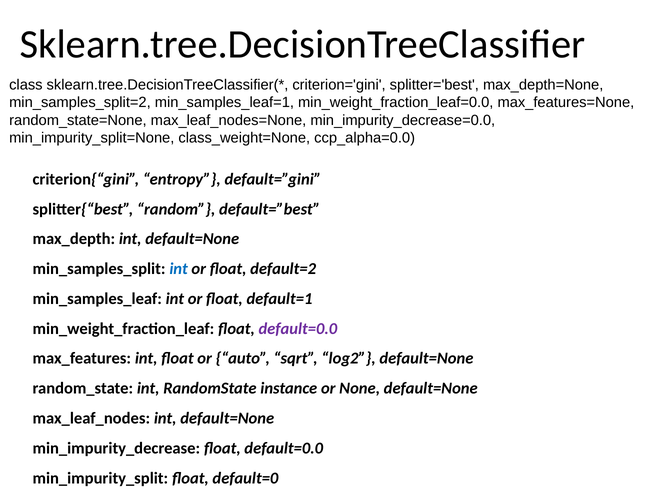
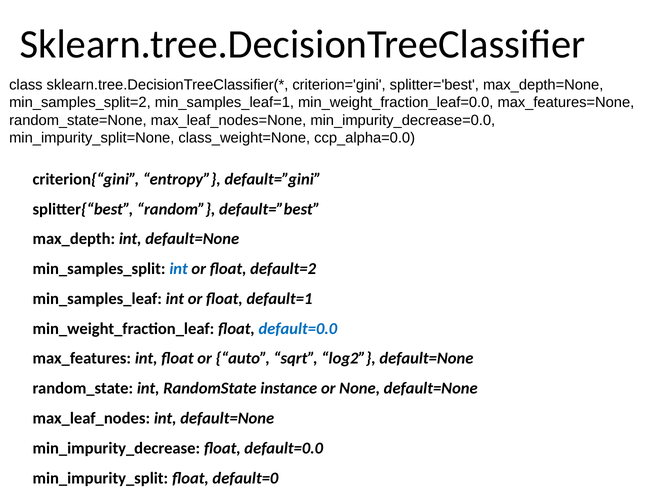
default=0.0 colour: purple -> blue (298, 328)
